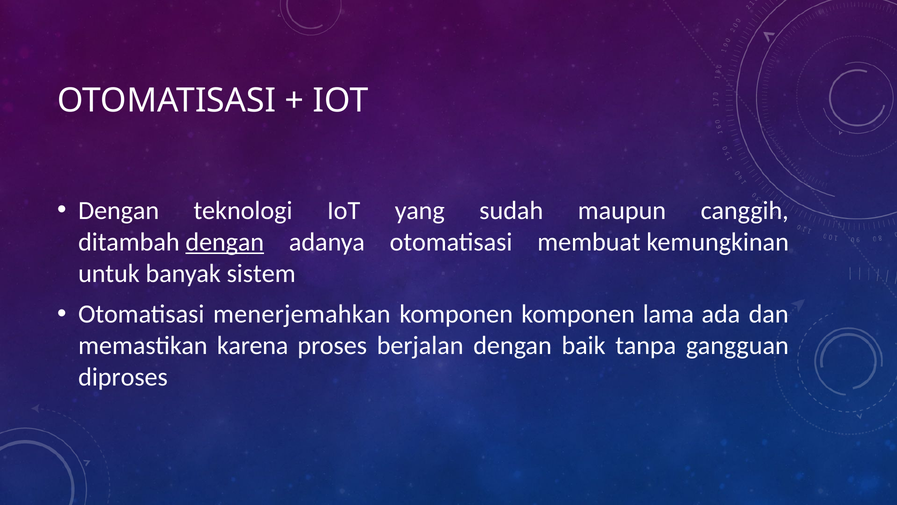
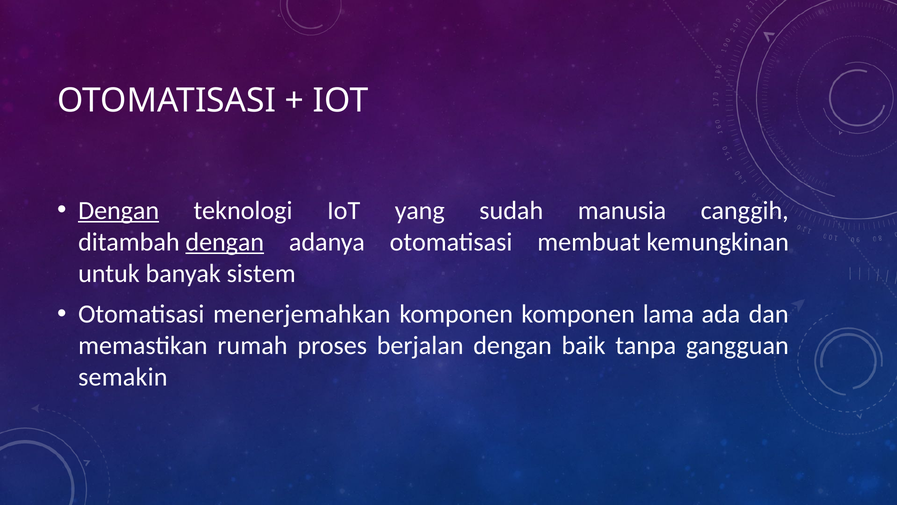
Dengan underline: none -> present (119, 210)
maupun: maupun -> manusia (622, 210)
karena: karena -> rumah (252, 345)
diproses: diproses -> semakin (123, 377)
